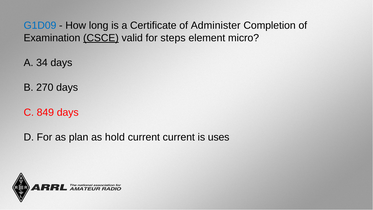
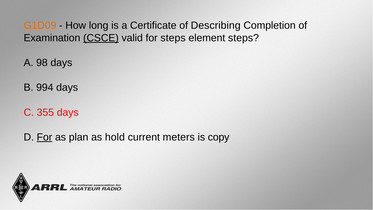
G1D09 colour: blue -> orange (40, 25)
Administer: Administer -> Describing (216, 25)
element micro: micro -> steps (243, 38)
34: 34 -> 98 (42, 63)
270: 270 -> 994 (45, 88)
849: 849 -> 355 (45, 112)
For underline: none -> present (44, 137)
current current: current -> meters (179, 137)
uses: uses -> copy (219, 137)
